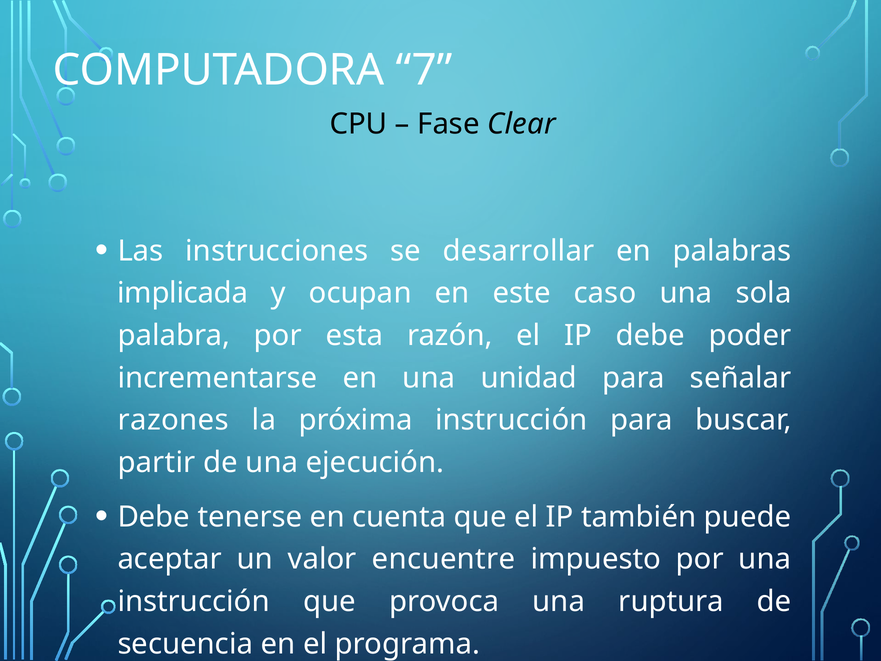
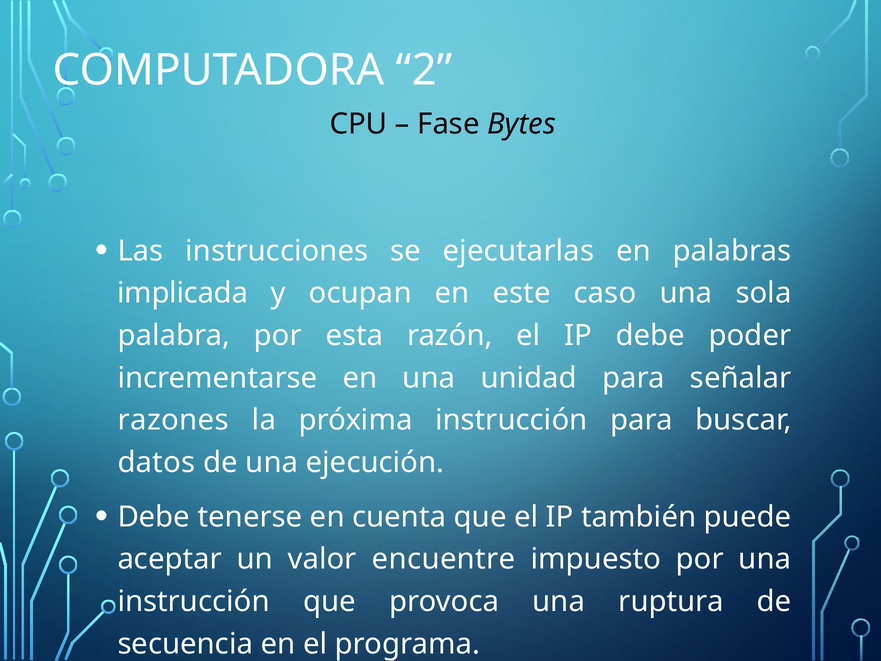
7: 7 -> 2 (424, 70)
Clear: Clear -> Bytes (522, 124)
desarrollar: desarrollar -> ejecutarlas (518, 251)
partir: partir -> datos (156, 462)
